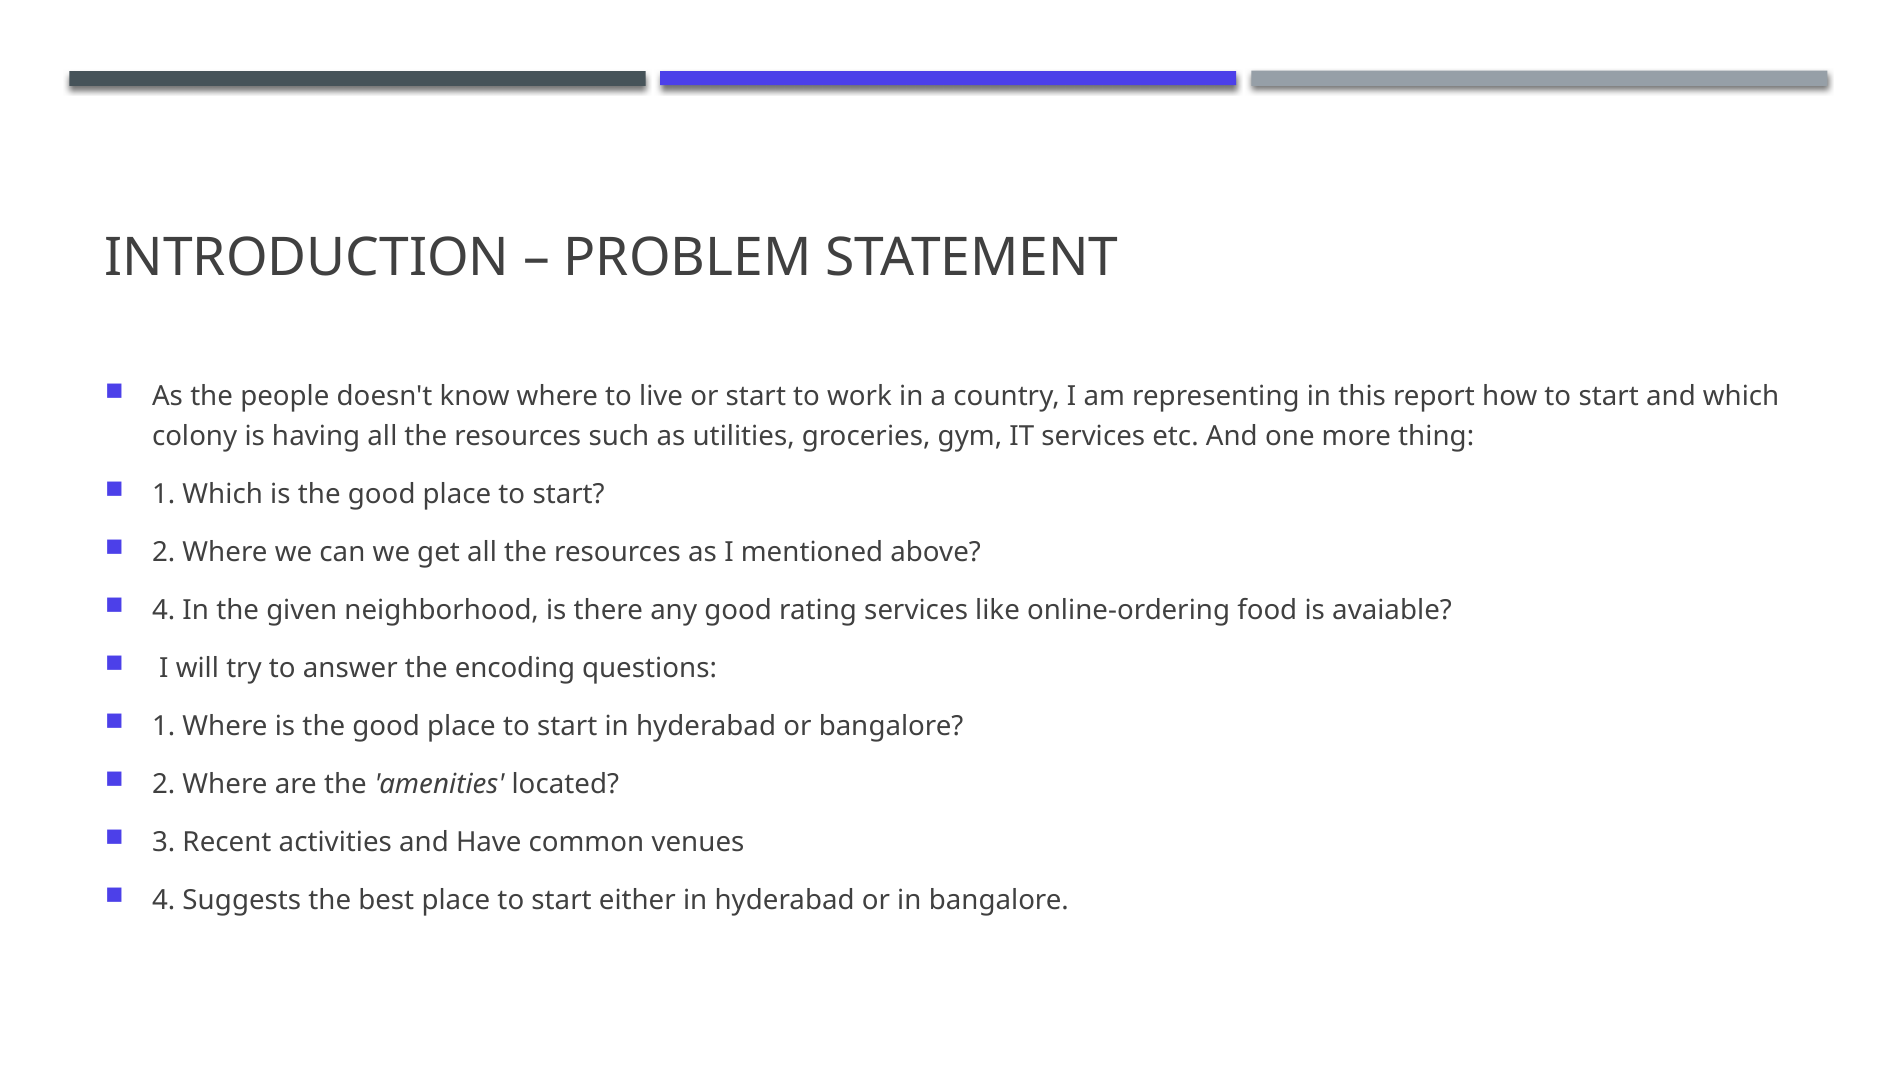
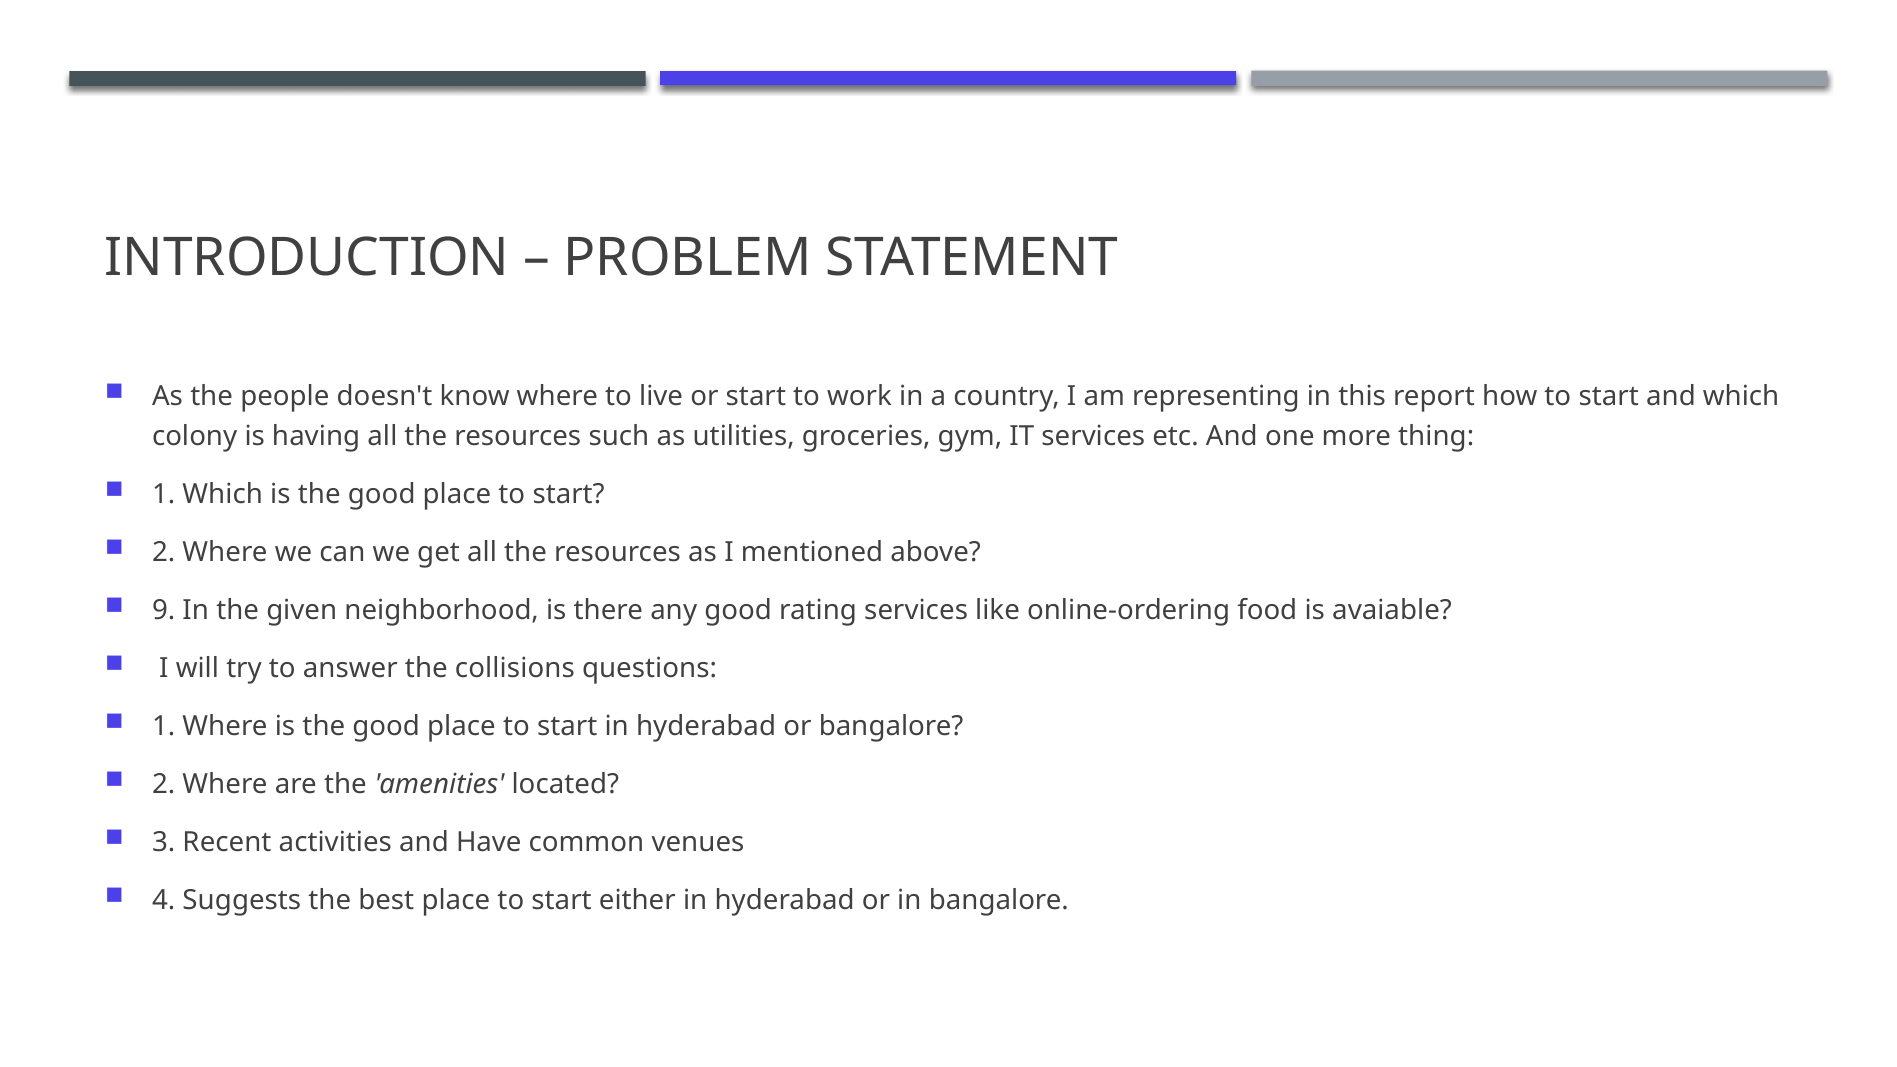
4: 4 -> 9 (164, 610)
encoding: encoding -> collisions (515, 668)
